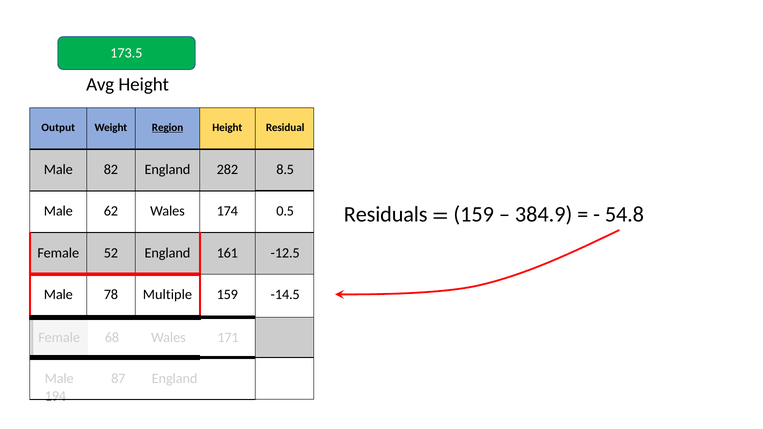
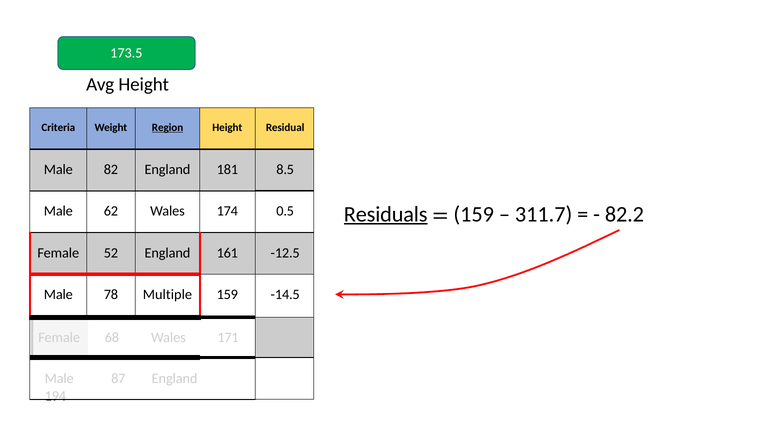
Output: Output -> Criteria (58, 128)
282: 282 -> 181 (227, 170)
Residuals underline: none -> present (386, 214)
384.9: 384.9 -> 311.7 (544, 214)
54.8: 54.8 -> 82.2 (624, 214)
